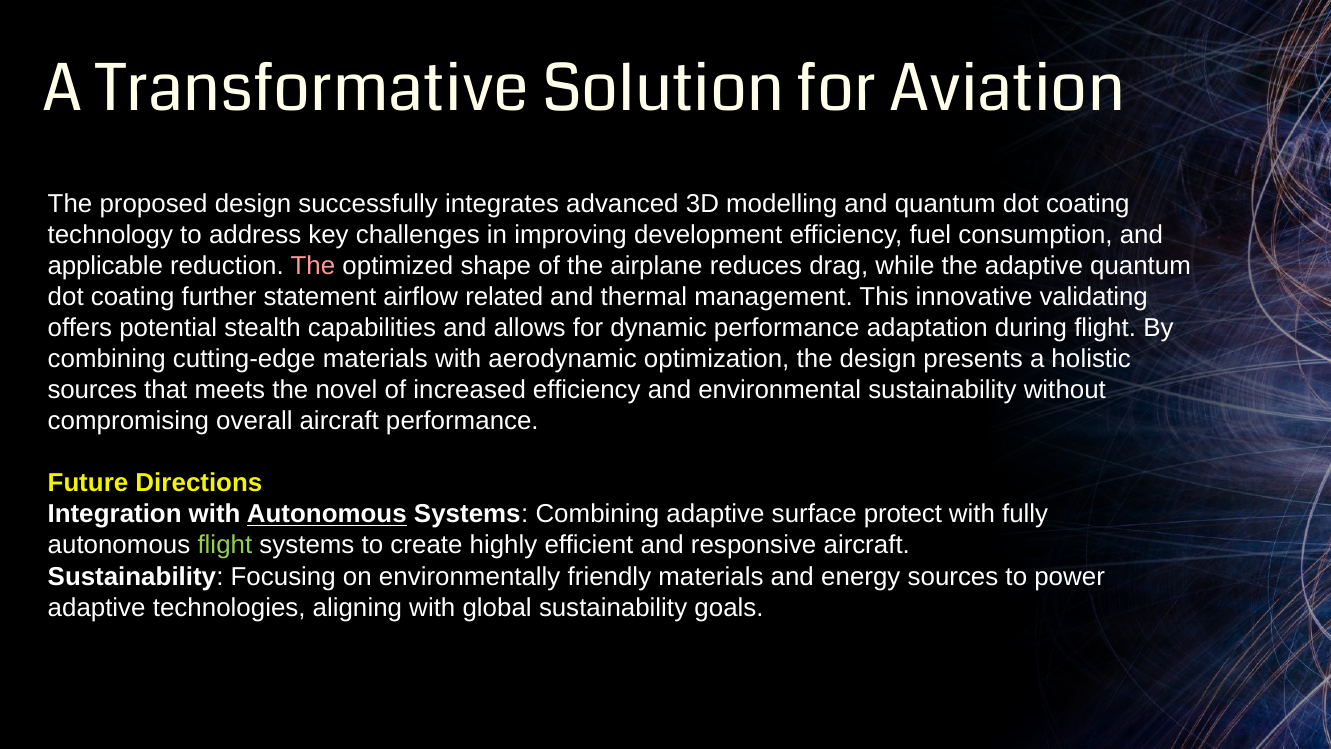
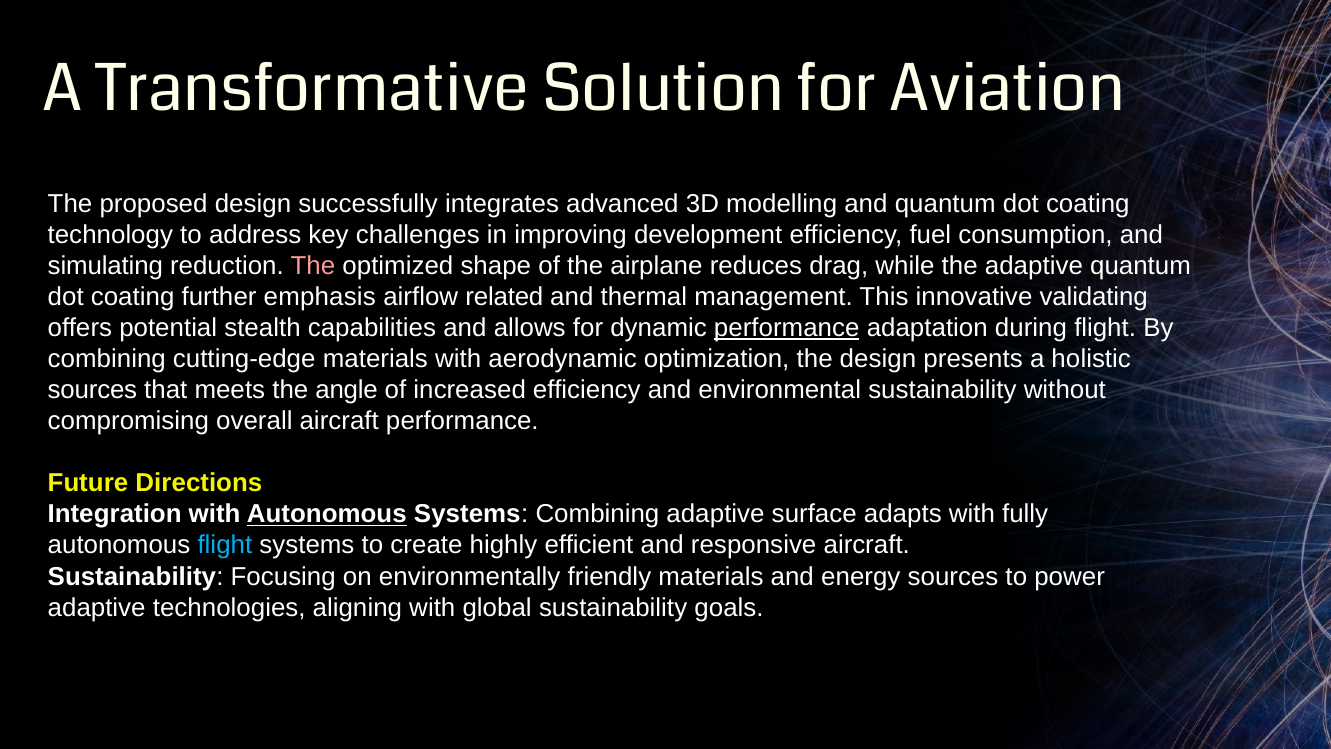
applicable: applicable -> simulating (105, 266)
statement: statement -> emphasis (320, 297)
performance underline: none -> present (787, 328)
novel: novel -> angle (347, 390)
protect: protect -> adapts (903, 514)
flight colour: light green -> light blue (225, 545)
